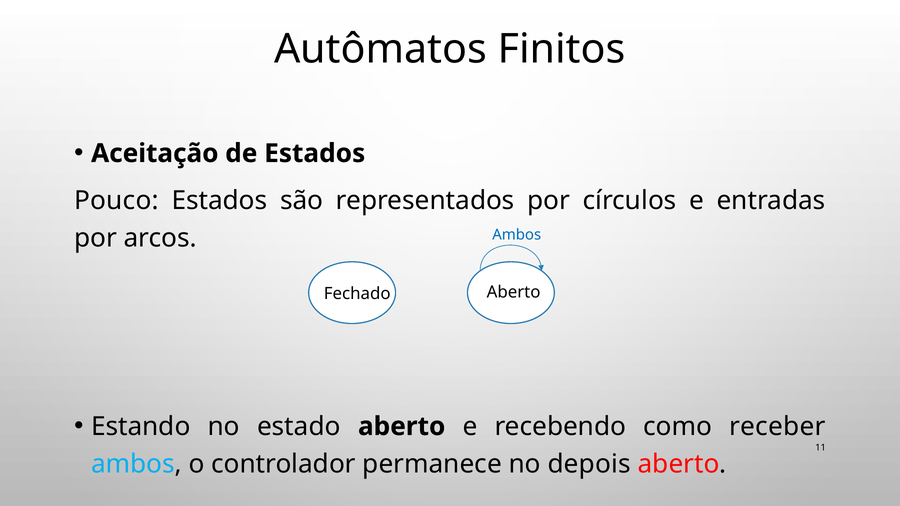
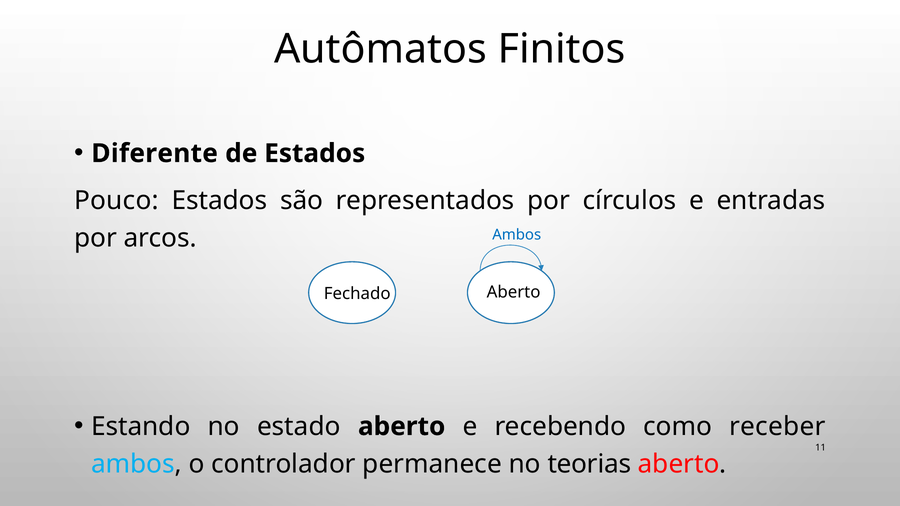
Aceitação: Aceitação -> Diferente (155, 153)
depois: depois -> teorias (589, 464)
